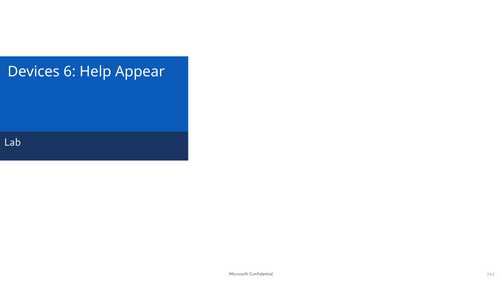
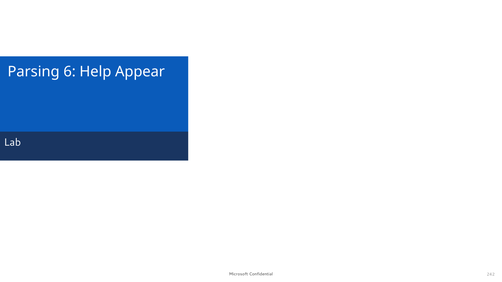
Devices: Devices -> Parsing (34, 72)
